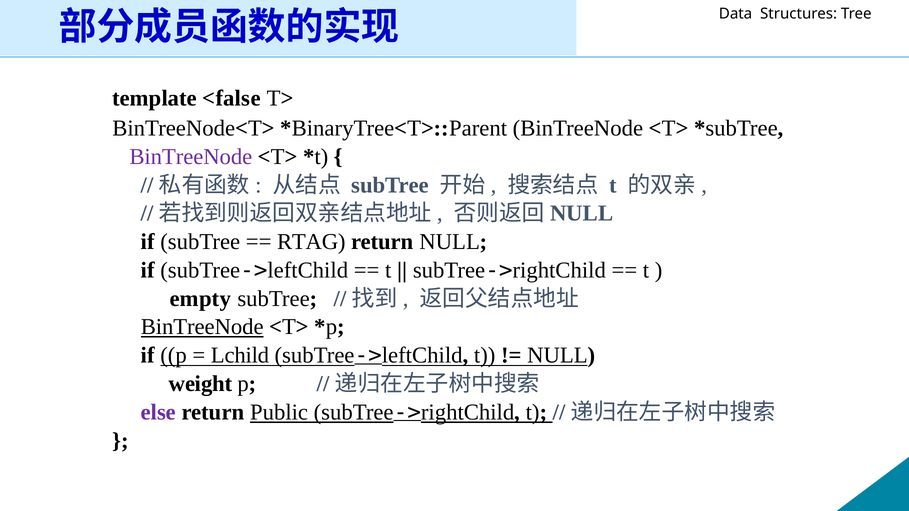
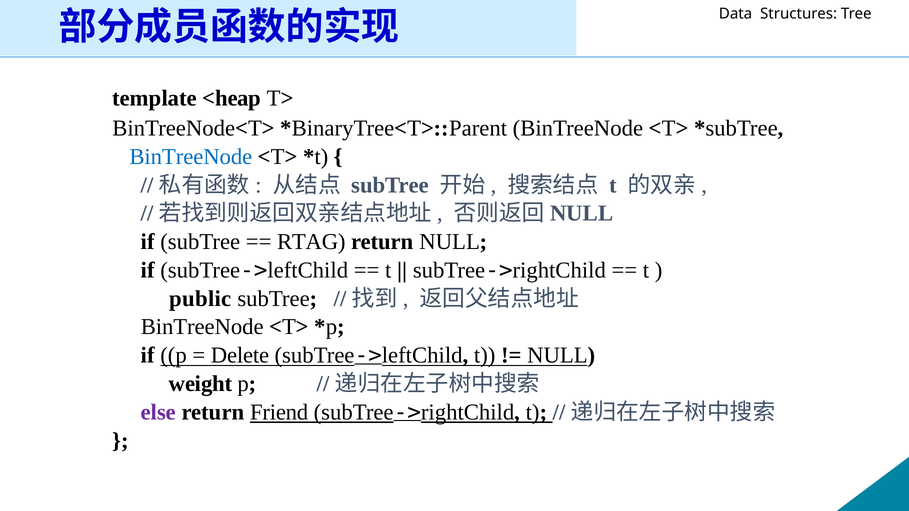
<false: <false -> <heap (232, 98)
BinTreeNode colour: purple -> blue (191, 157)
empty: empty -> public (200, 299)
BinTreeNode underline: present -> none (202, 327)
Lchild: Lchild -> Delete (240, 356)
Public: Public -> Friend (279, 412)
